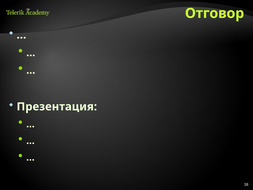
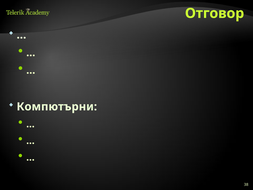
Презентация: Презентация -> Компютърни (57, 107)
